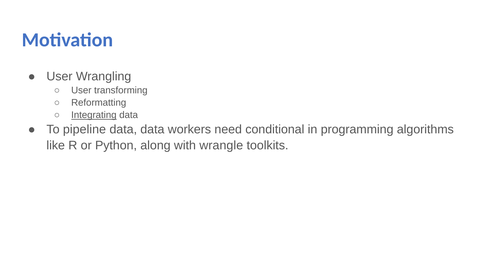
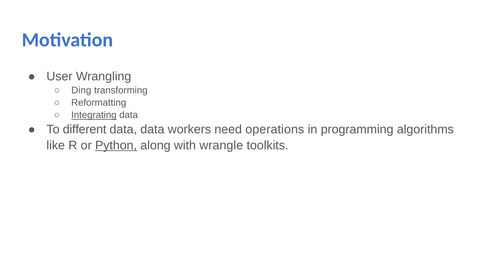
User: User -> Ding (81, 90)
pipeline: pipeline -> different (85, 129)
conditional: conditional -> operations (275, 129)
Python underline: none -> present (116, 145)
